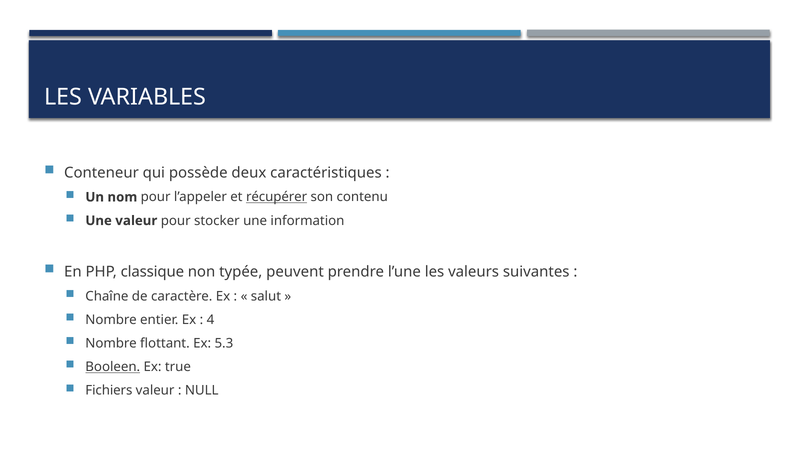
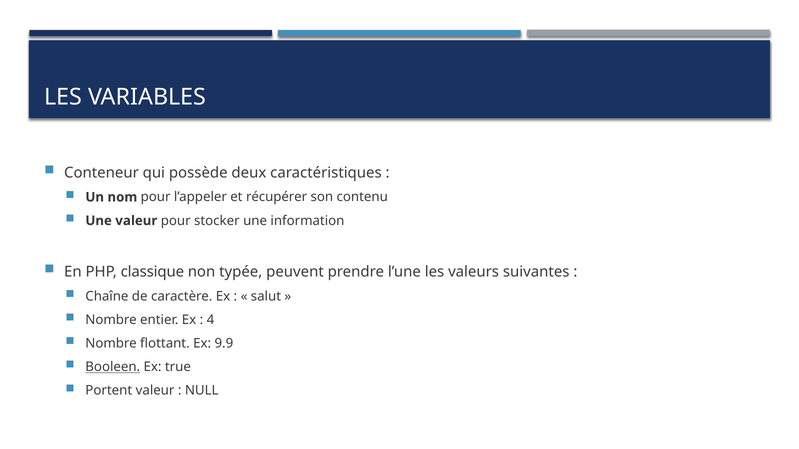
récupérer underline: present -> none (277, 197)
5.3: 5.3 -> 9.9 (224, 344)
Fichiers: Fichiers -> Portent (109, 391)
